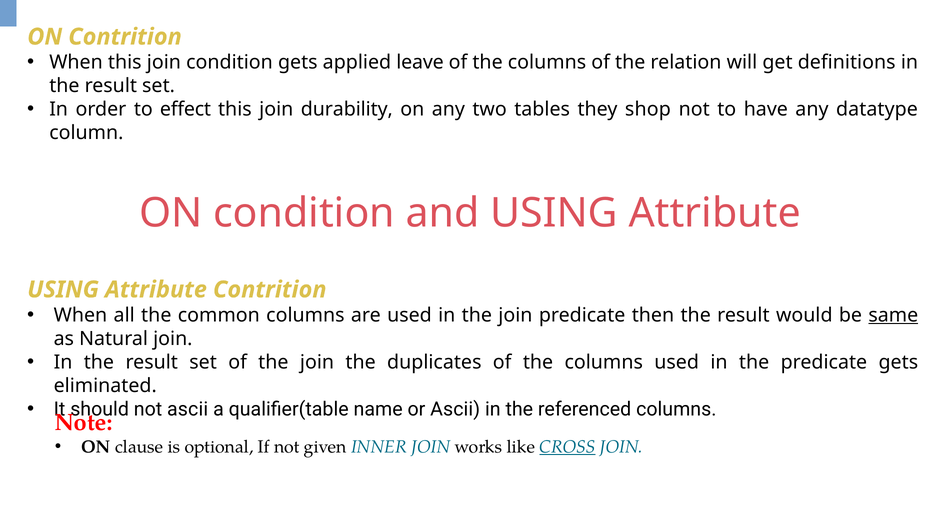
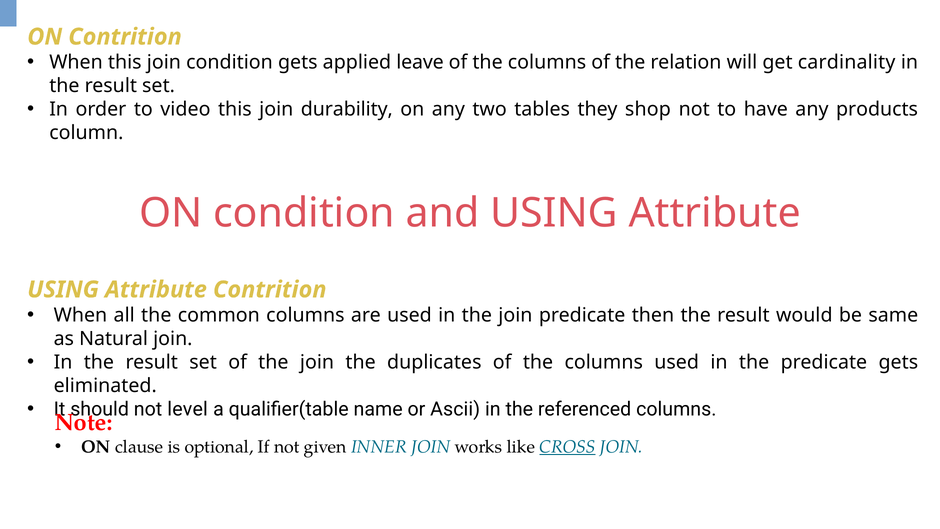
definitions: definitions -> cardinality (847, 62)
effect: effect -> video (185, 109)
datatype: datatype -> products (877, 109)
same underline: present -> none (893, 315)
not ascii: ascii -> level (188, 409)
